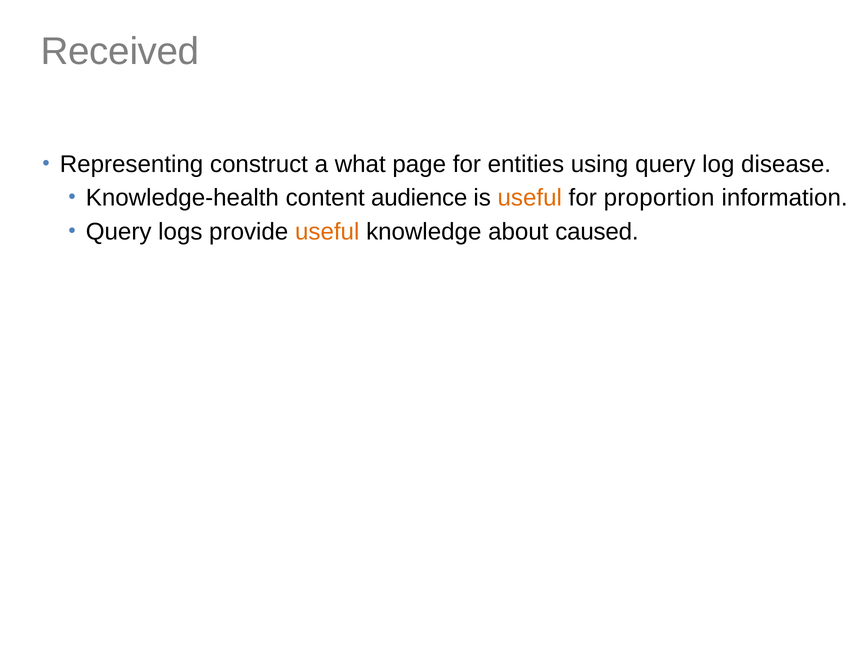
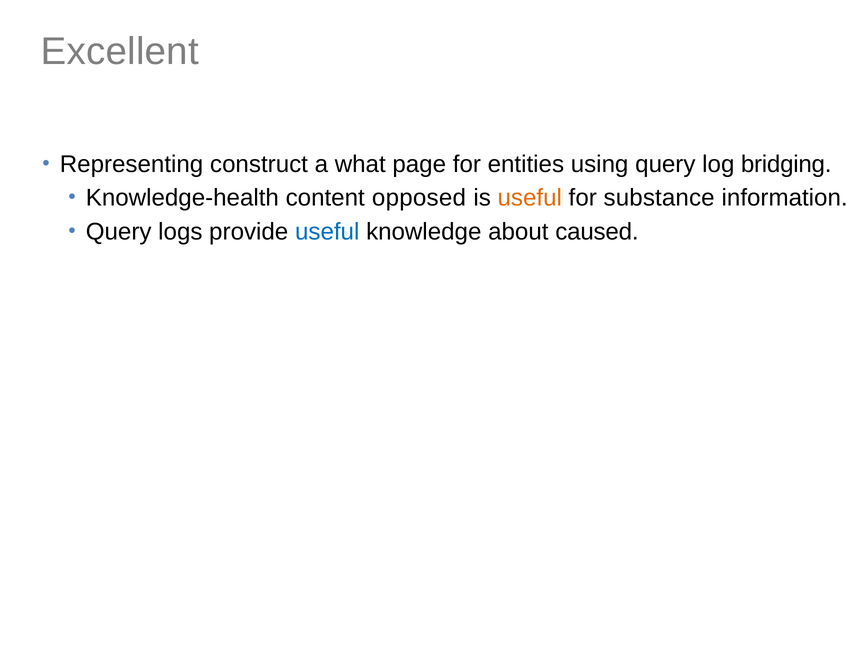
Received: Received -> Excellent (120, 51)
disease: disease -> bridging (786, 164)
audience: audience -> opposed (419, 198)
proportion: proportion -> substance (659, 198)
useful colour: orange -> blue (327, 232)
